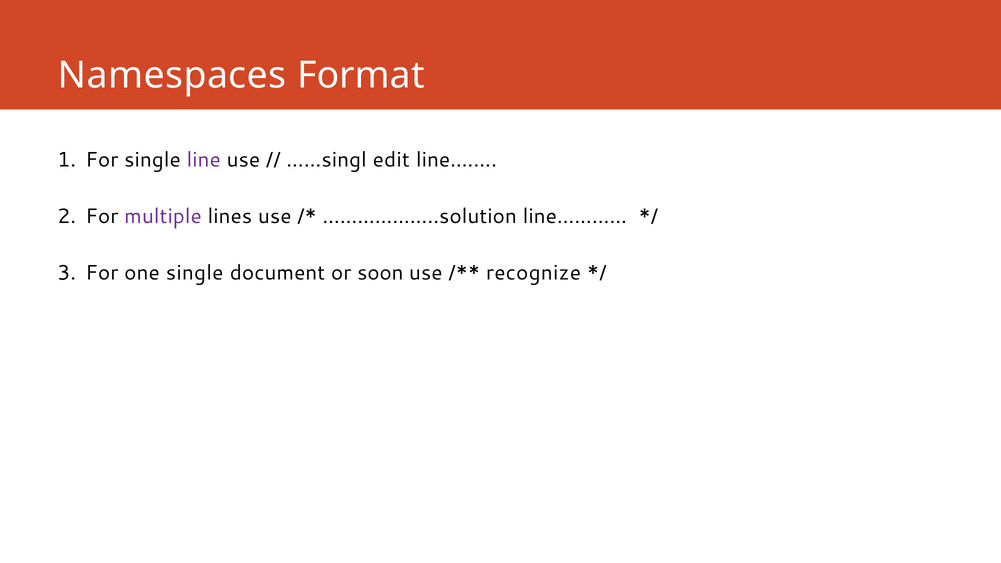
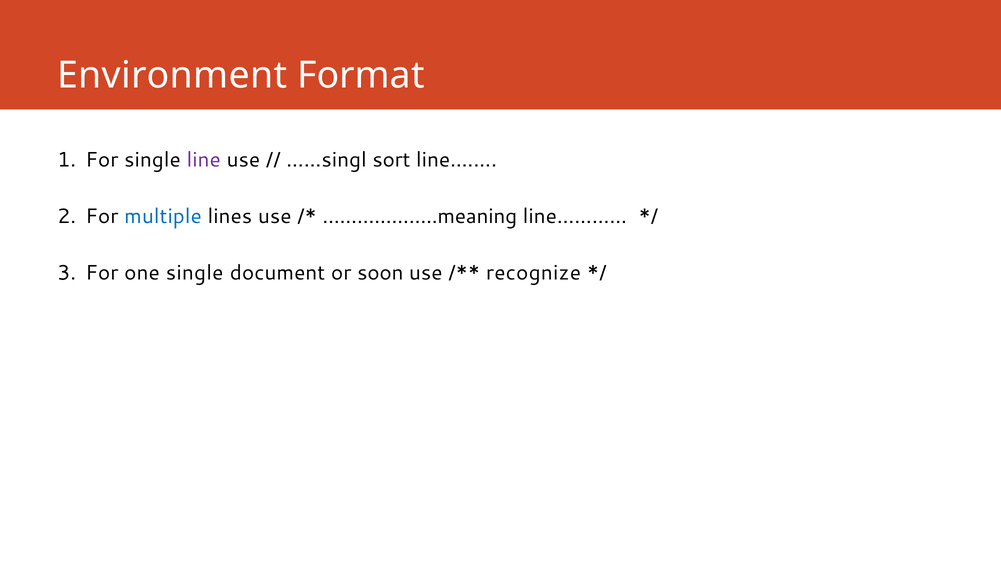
Namespaces: Namespaces -> Environment (172, 76)
edit: edit -> sort (391, 160)
multiple colour: purple -> blue (163, 216)
………………..solution: ………………..solution -> ………………..meaning (420, 216)
